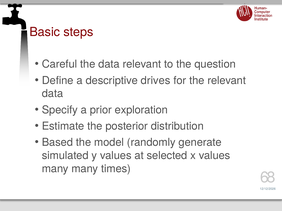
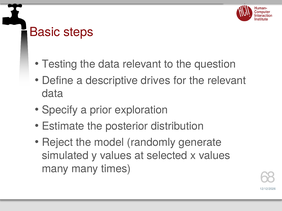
Careful: Careful -> Testing (60, 64)
Based: Based -> Reject (57, 143)
